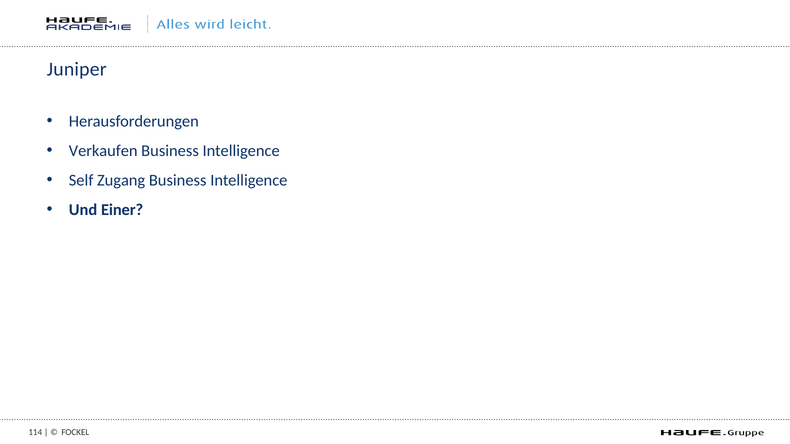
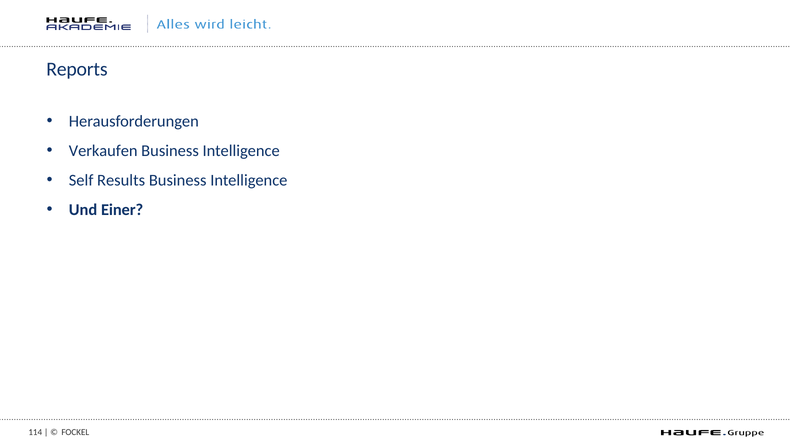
Juniper: Juniper -> Reports (77, 69)
Zugang: Zugang -> Results (121, 180)
